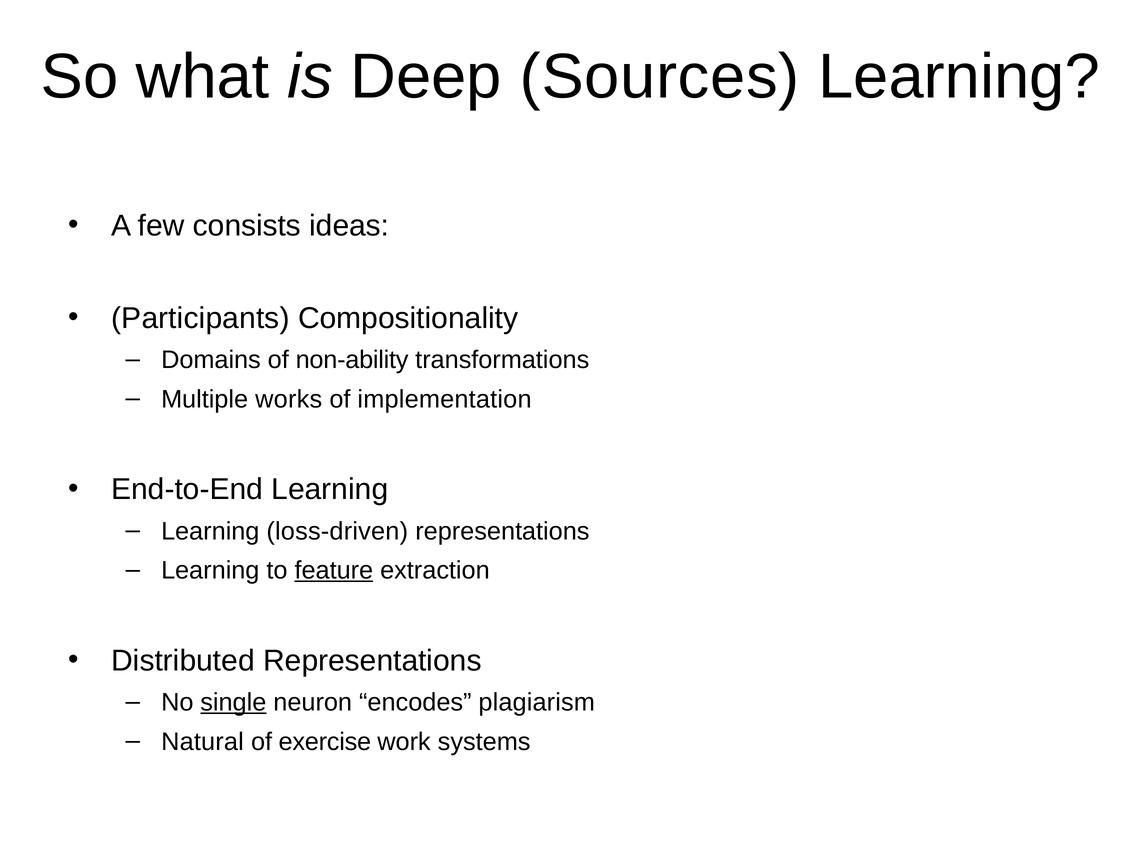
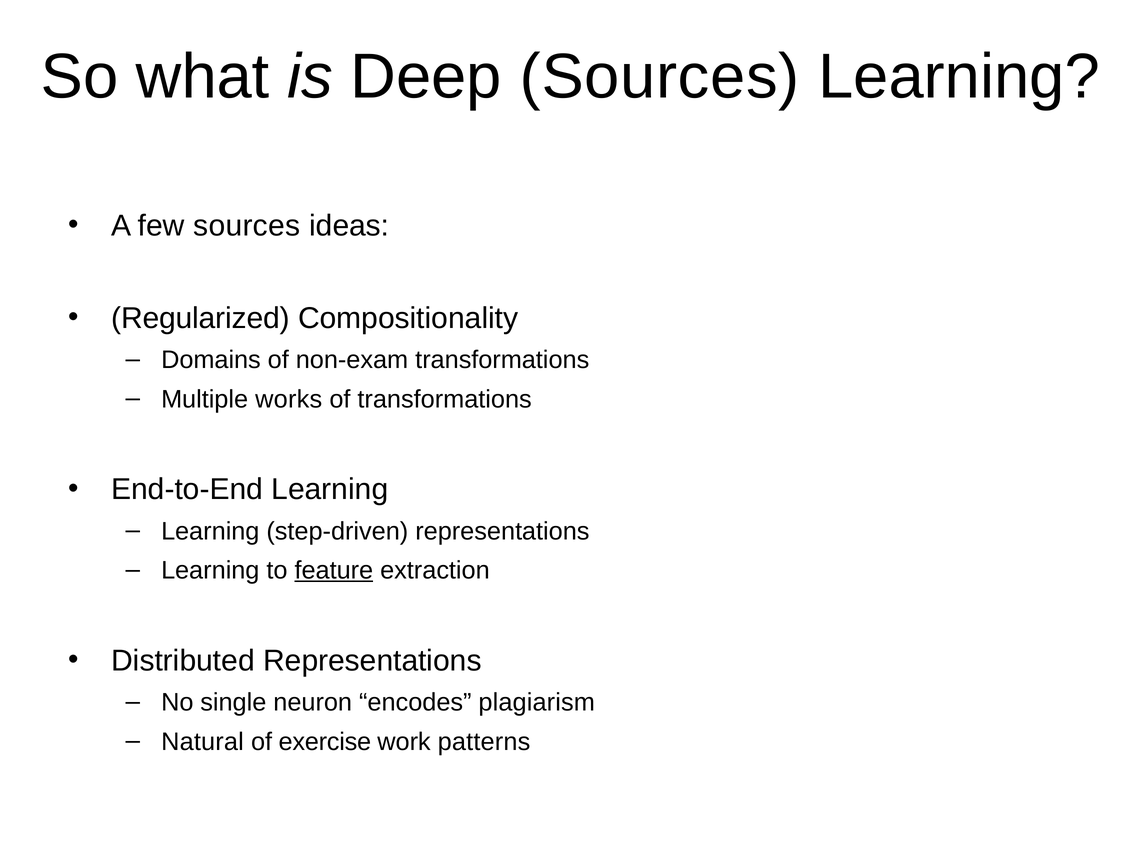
few consists: consists -> sources (247, 226)
Participants: Participants -> Regularized (201, 318)
non-ability: non-ability -> non-exam (352, 360)
of implementation: implementation -> transformations (445, 399)
loss-driven: loss-driven -> step-driven (337, 531)
single underline: present -> none (233, 702)
systems: systems -> patterns (484, 742)
